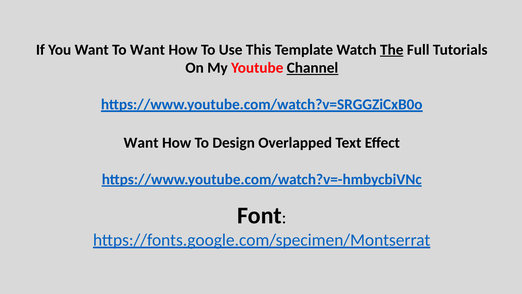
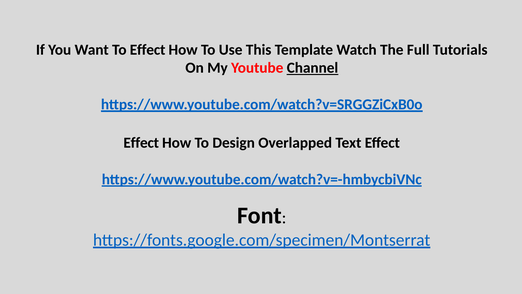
To Want: Want -> Effect (148, 50)
The underline: present -> none (392, 50)
Want: Want -> Effect (141, 143)
